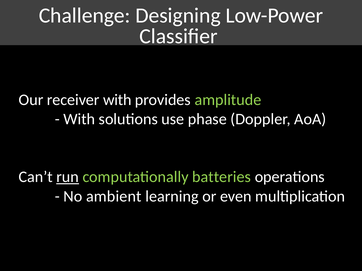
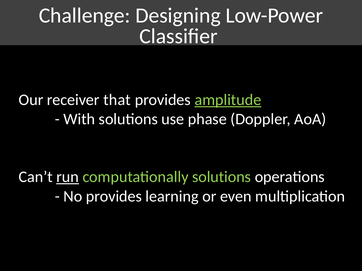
receiver with: with -> that (117, 100)
amplitude underline: none -> present (228, 100)
computationally batteries: batteries -> solutions (222, 177)
No ambient: ambient -> provides (114, 197)
